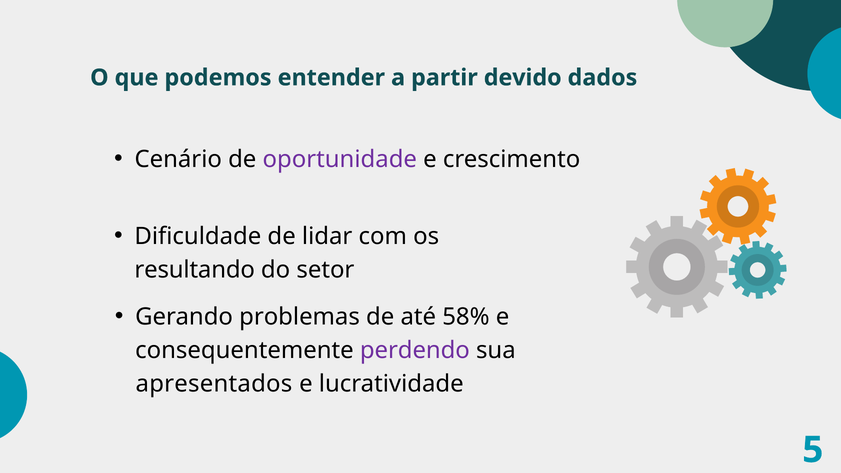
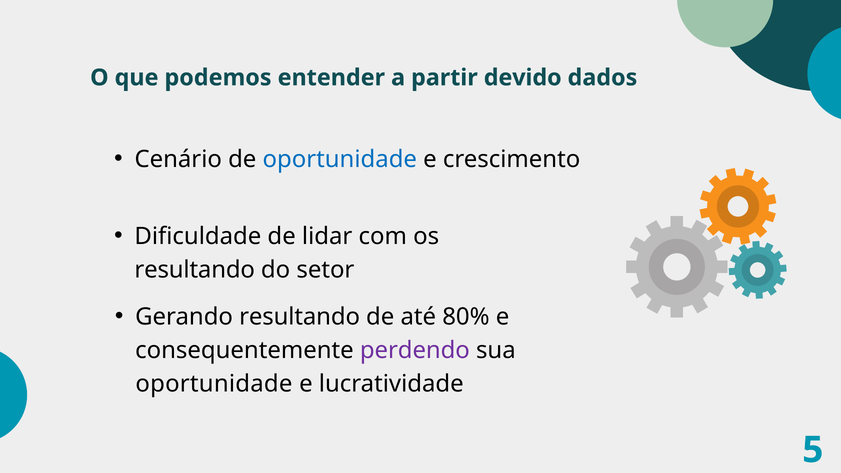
oportunidade colour: purple -> blue (340, 159)
Gerando problemas: problemas -> resultando (300, 317)
58%: 58% -> 80% (466, 317)
apresentados: apresentados -> oportunidade (214, 384)
